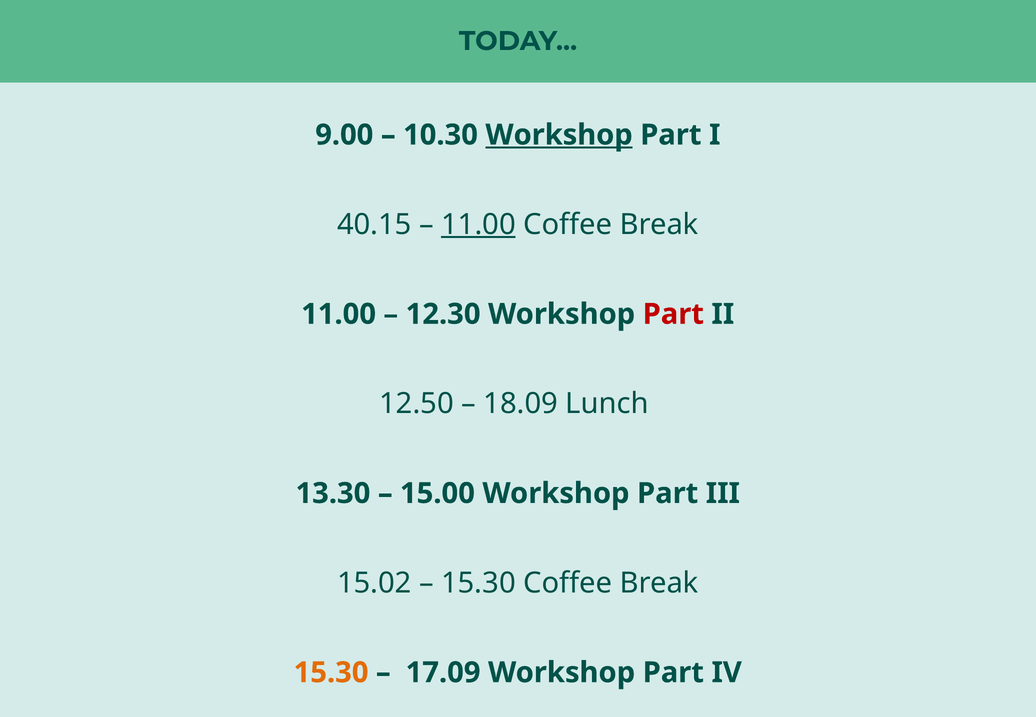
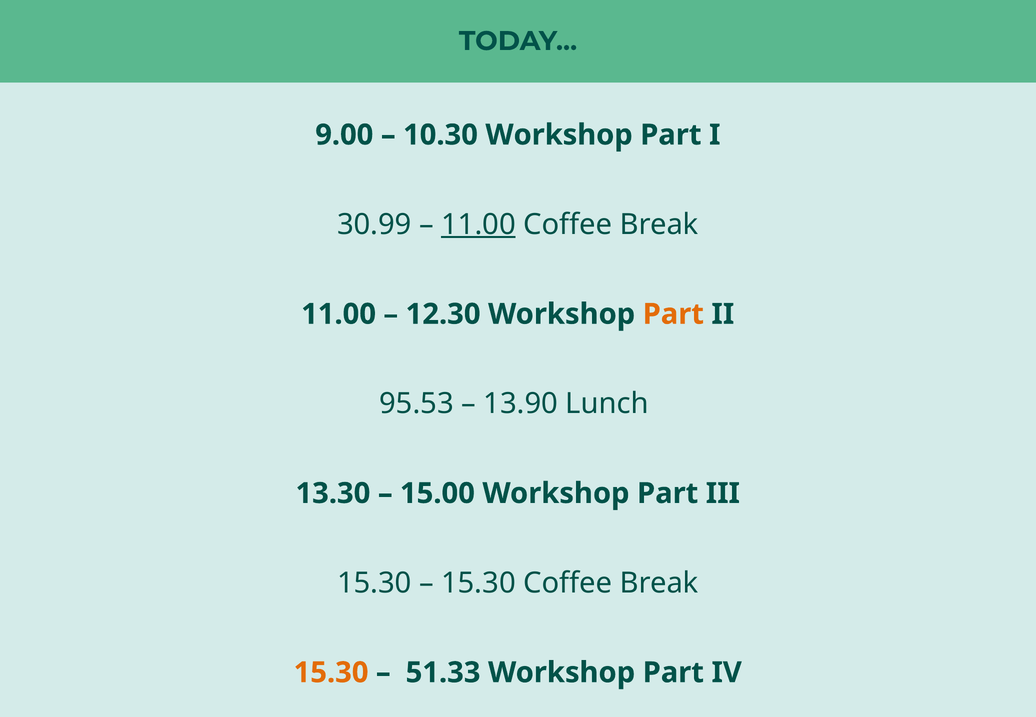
Workshop underline: present -> none (559, 135)
40.15: 40.15 -> 30.99 (374, 225)
Part colour: red -> orange (673, 314)
12.50: 12.50 -> 95.53 (417, 404)
18.09: 18.09 -> 13.90 (521, 404)
15.02: 15.02 -> 15.30 (374, 583)
17.09: 17.09 -> 51.33 (443, 673)
